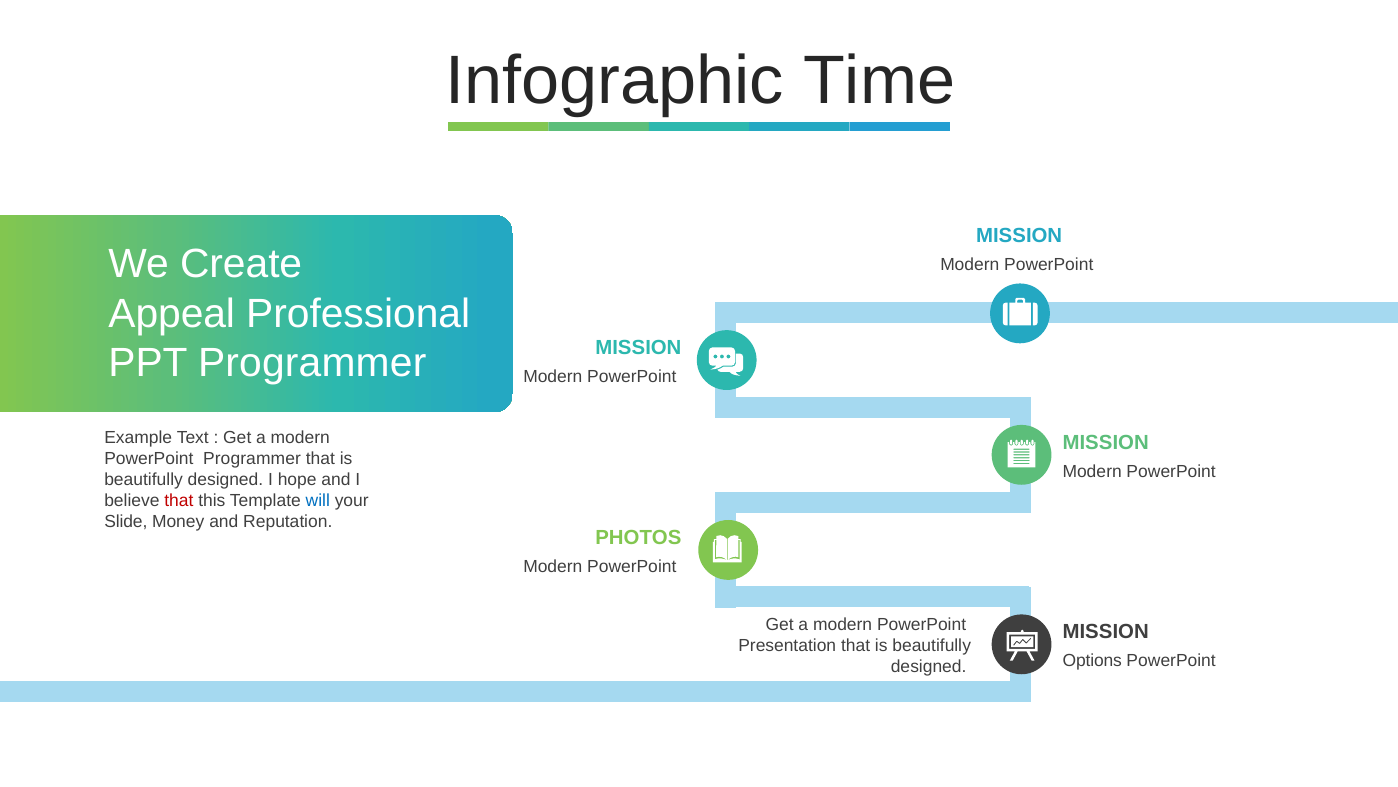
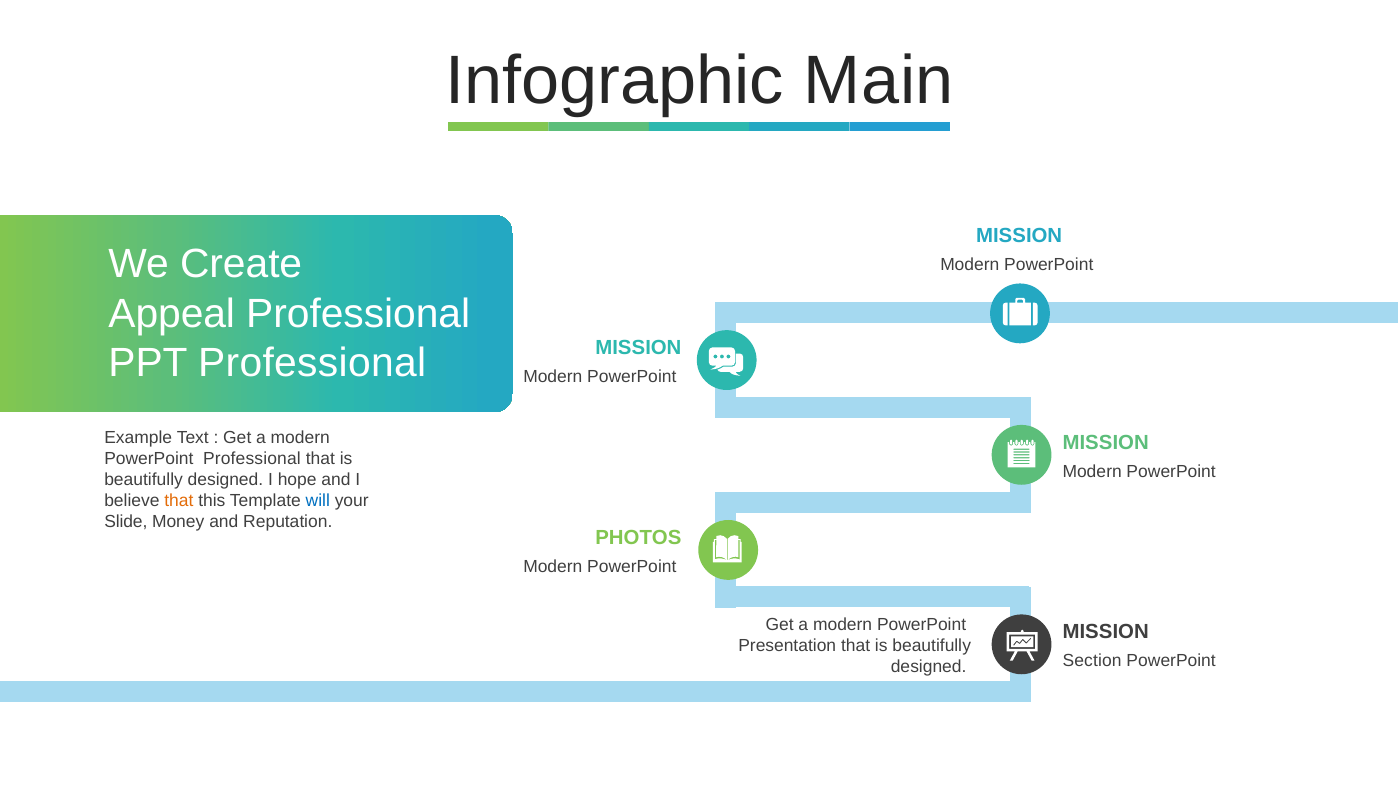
Time: Time -> Main (879, 81)
PPT Programmer: Programmer -> Professional (312, 363)
PowerPoint Programmer: Programmer -> Professional (252, 458)
that colour: red -> orange (179, 500)
Options: Options -> Section (1092, 660)
